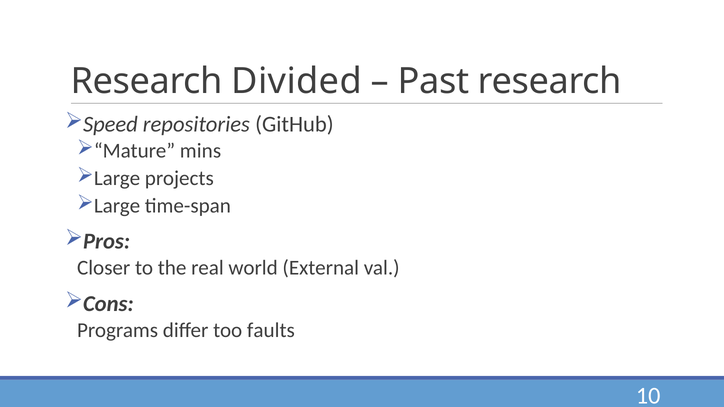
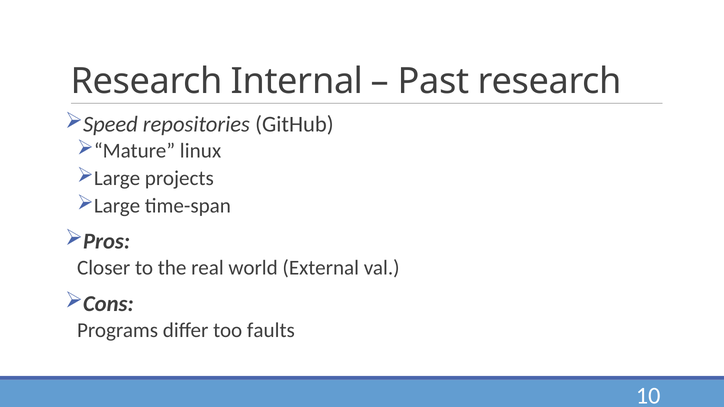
Divided: Divided -> Internal (297, 81)
mins: mins -> linux (201, 151)
